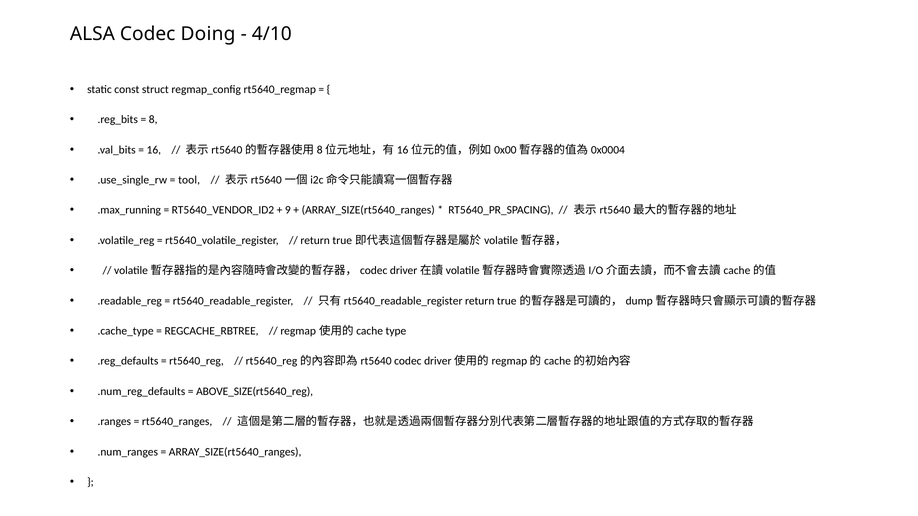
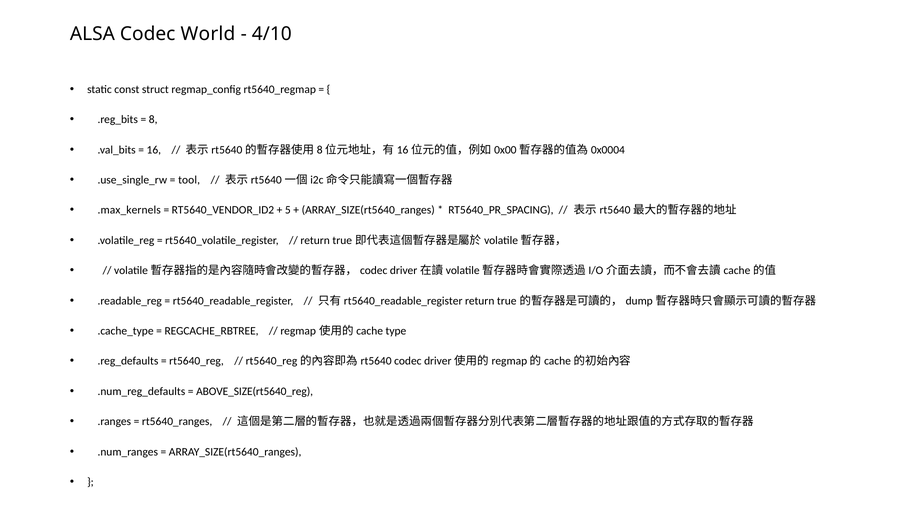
Doing: Doing -> World (208, 34)
.max_running: .max_running -> .max_kernels (129, 210)
9: 9 -> 5 (288, 210)
